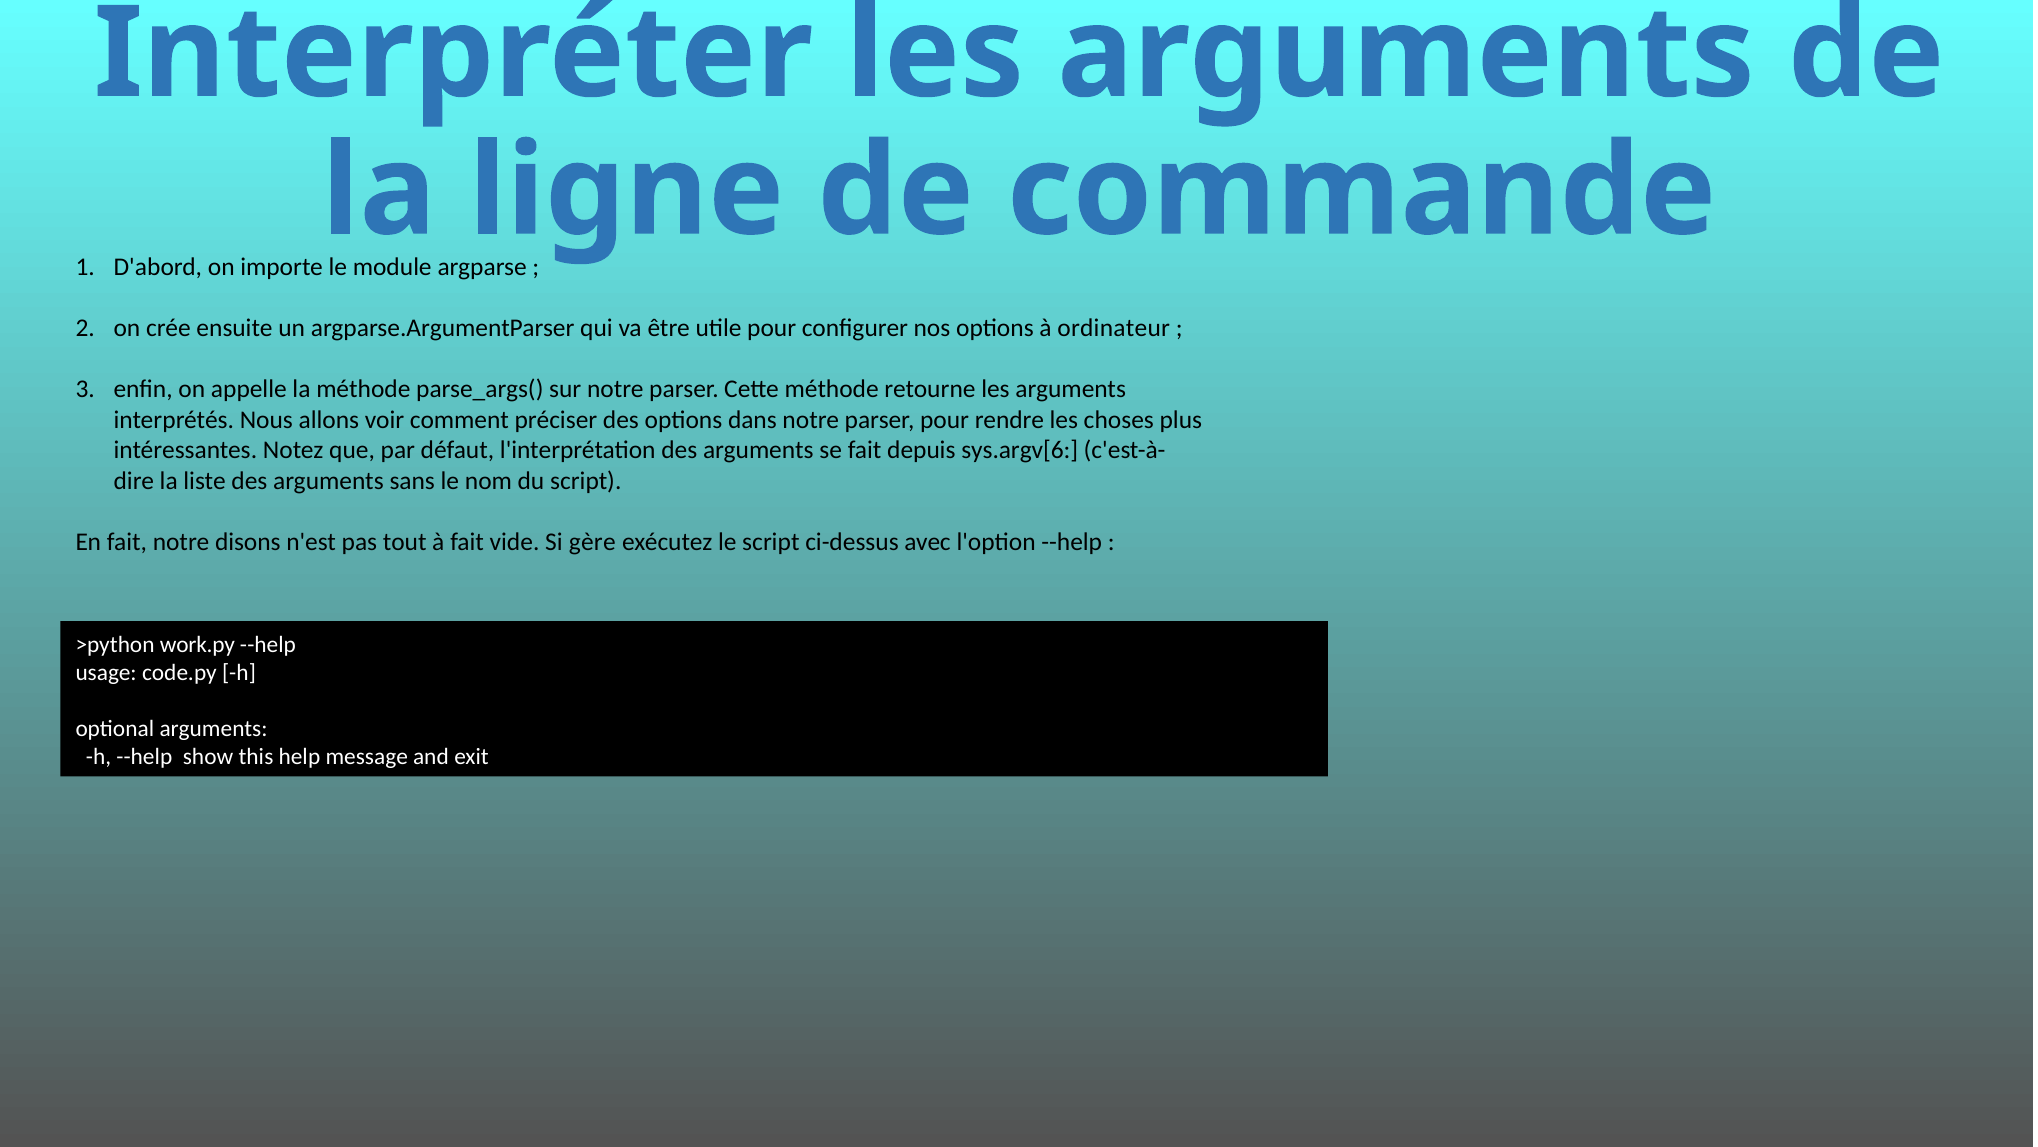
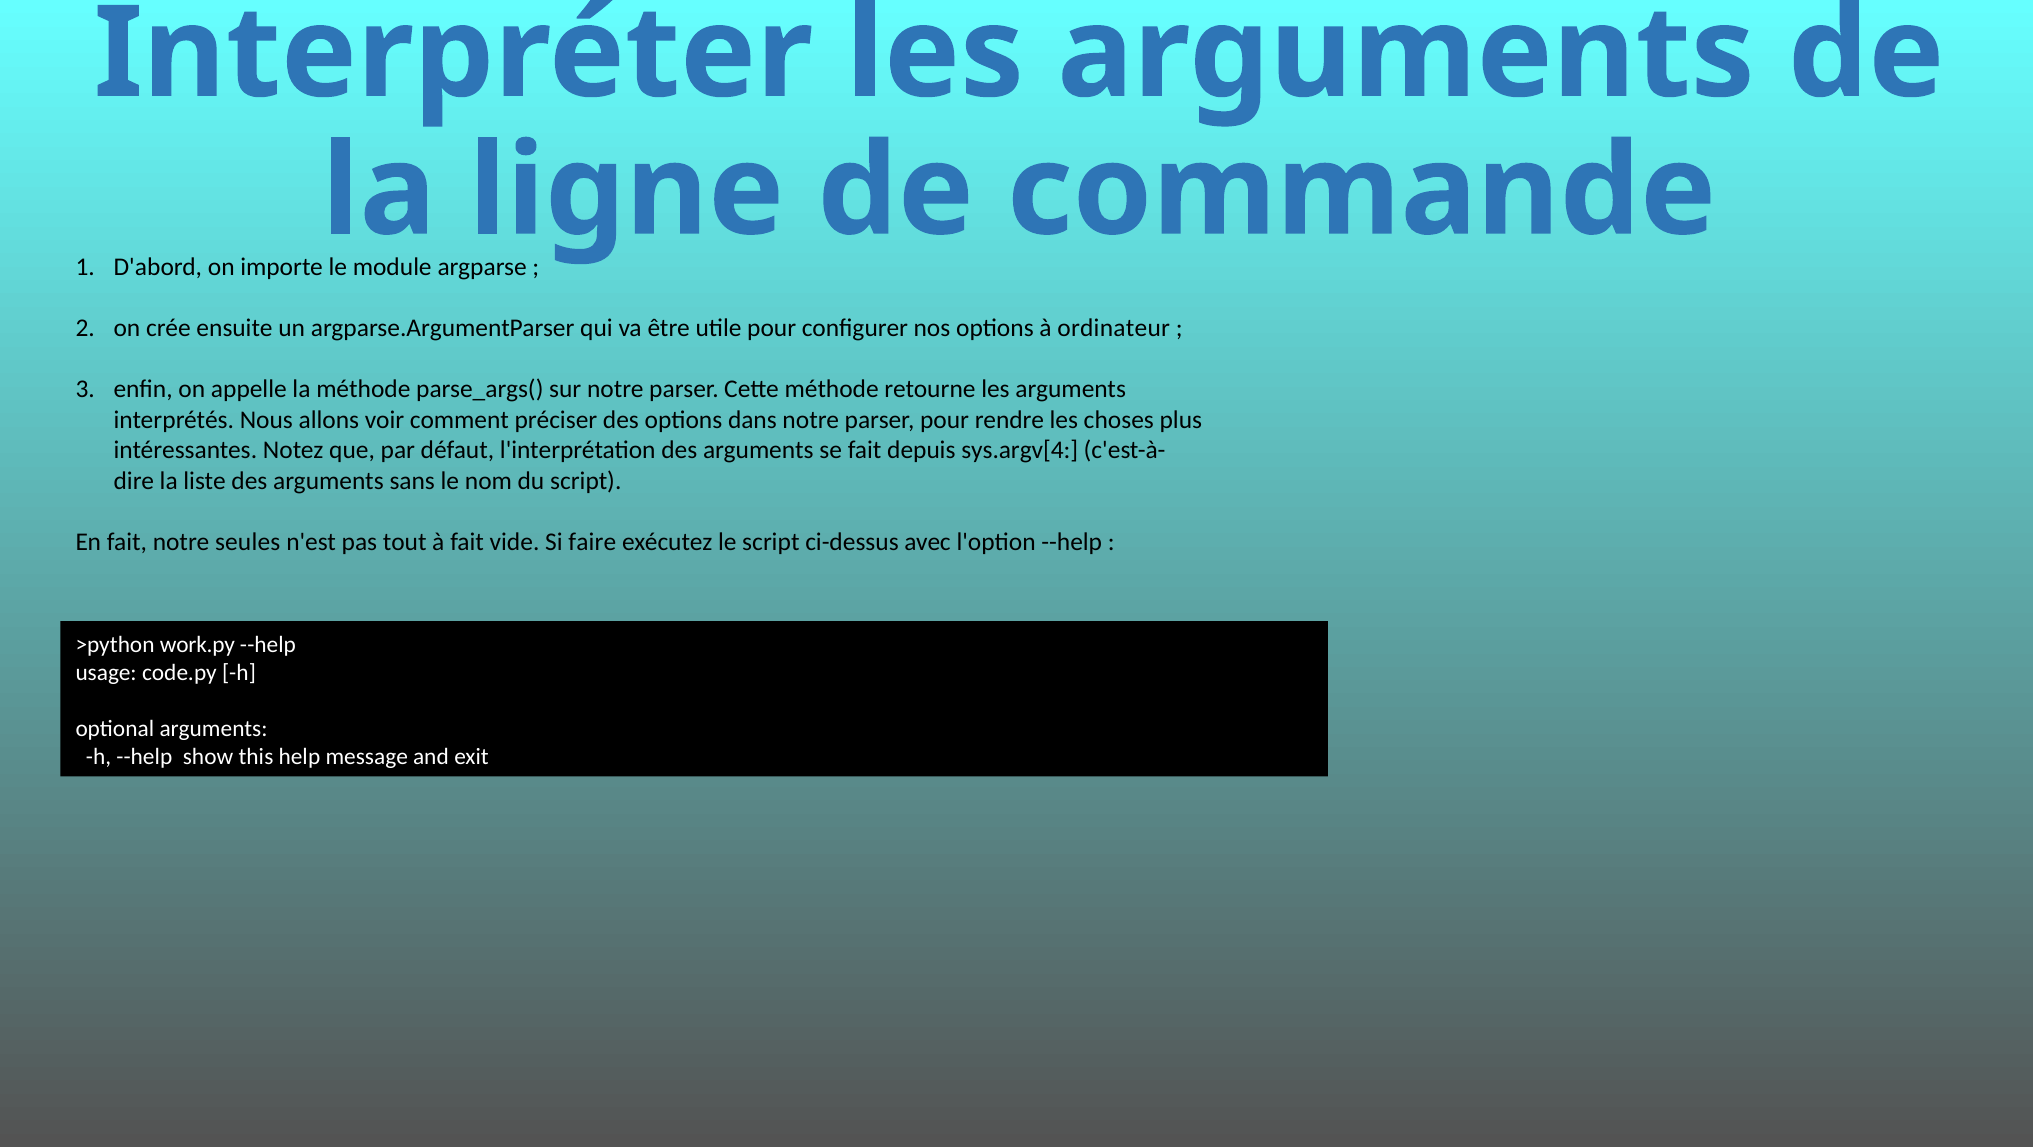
sys.argv[6: sys.argv[6 -> sys.argv[4 (1020, 450)
disons: disons -> seules (248, 542)
gère: gère -> faire (592, 542)
